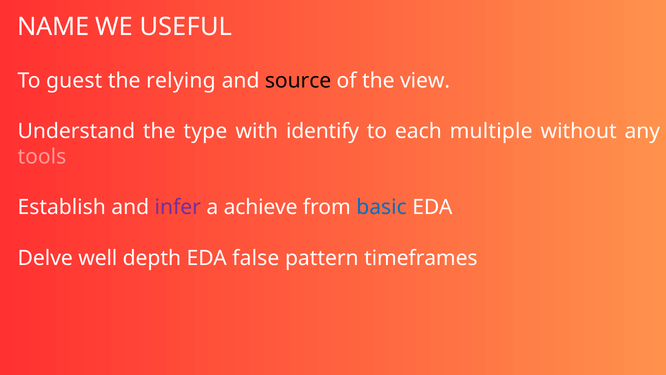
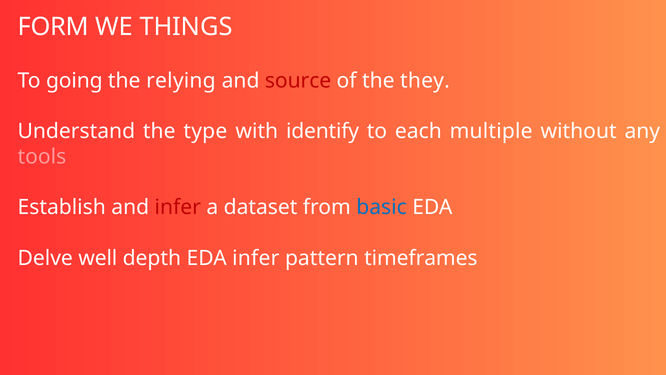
NAME: NAME -> FORM (53, 27)
USEFUL: USEFUL -> THINGS (186, 27)
guest: guest -> going (74, 81)
source colour: black -> red (298, 81)
view: view -> they (425, 81)
infer colour: purple -> red (178, 207)
achieve: achieve -> dataset (261, 207)
EDA false: false -> infer (256, 258)
